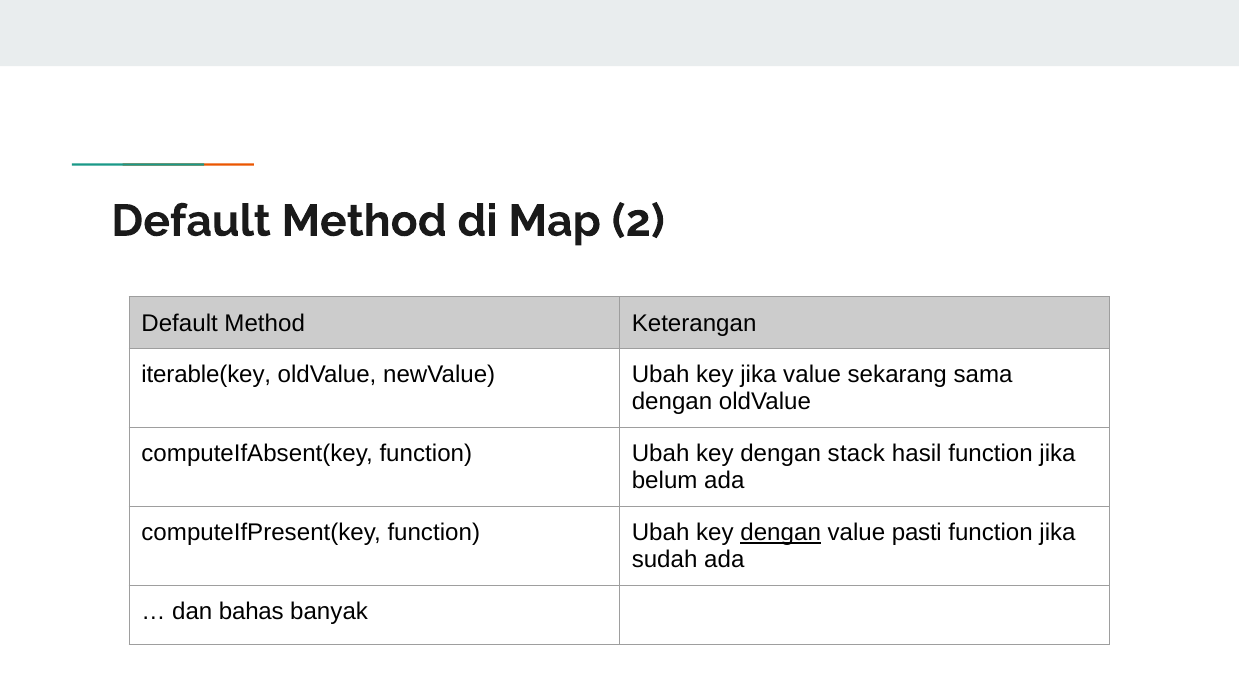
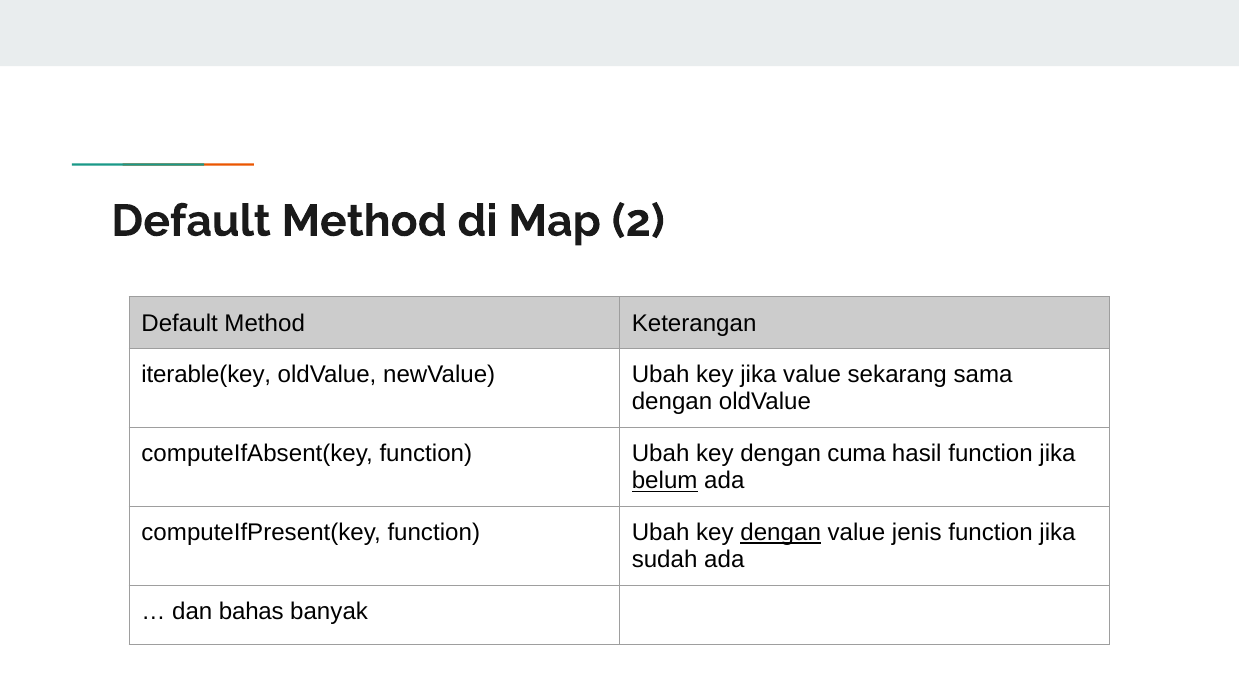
stack: stack -> cuma (857, 454)
belum underline: none -> present (665, 481)
pasti: pasti -> jenis (917, 533)
